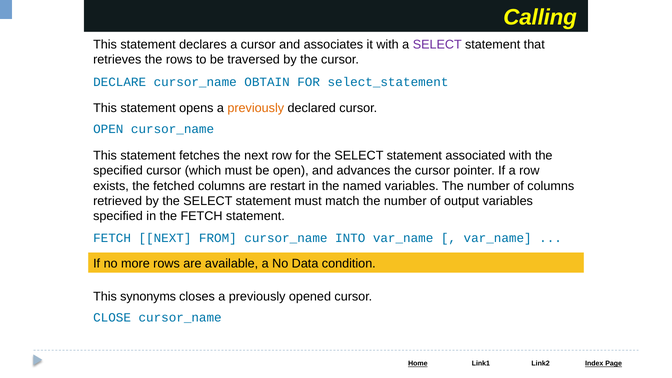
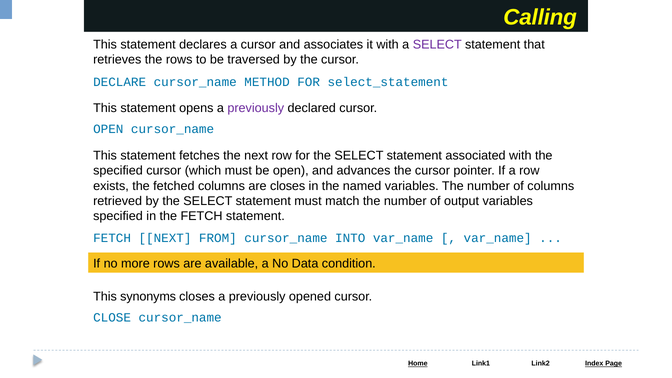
OBTAIN: OBTAIN -> METHOD (267, 82)
previously colour: orange -> purple (256, 108)
are restart: restart -> closes (288, 186)
